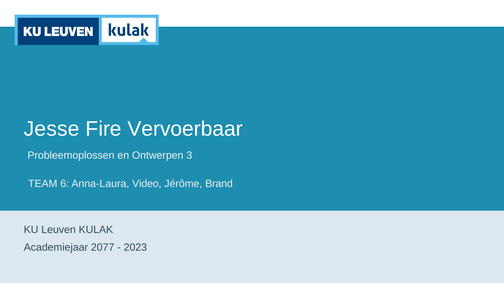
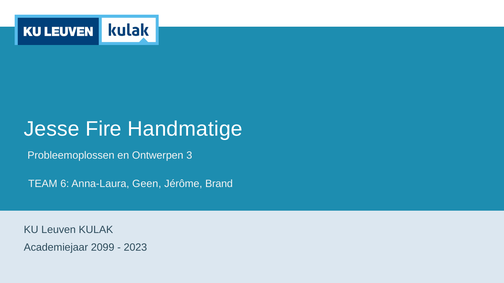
Vervoerbaar: Vervoerbaar -> Handmatige (185, 129)
Video: Video -> Geen (147, 184)
2077: 2077 -> 2099 (103, 248)
